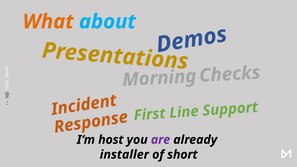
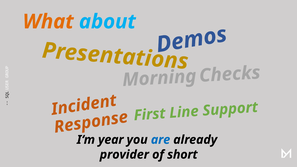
host: host -> year (111, 140)
are colour: purple -> blue (161, 140)
installer: installer -> provider (124, 155)
